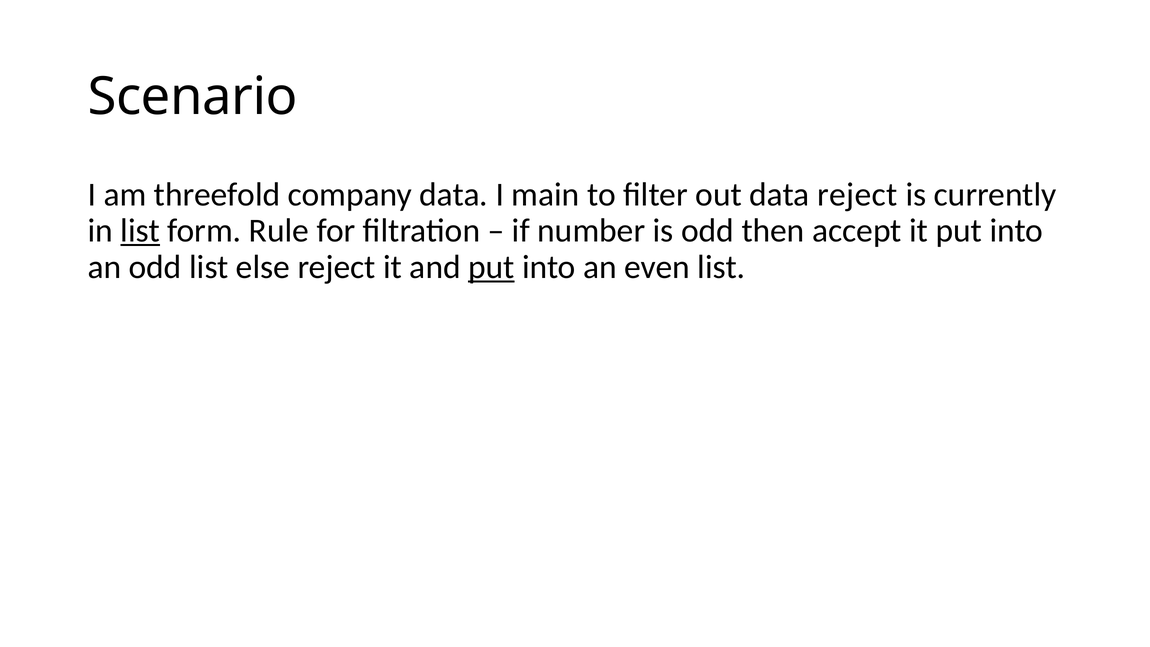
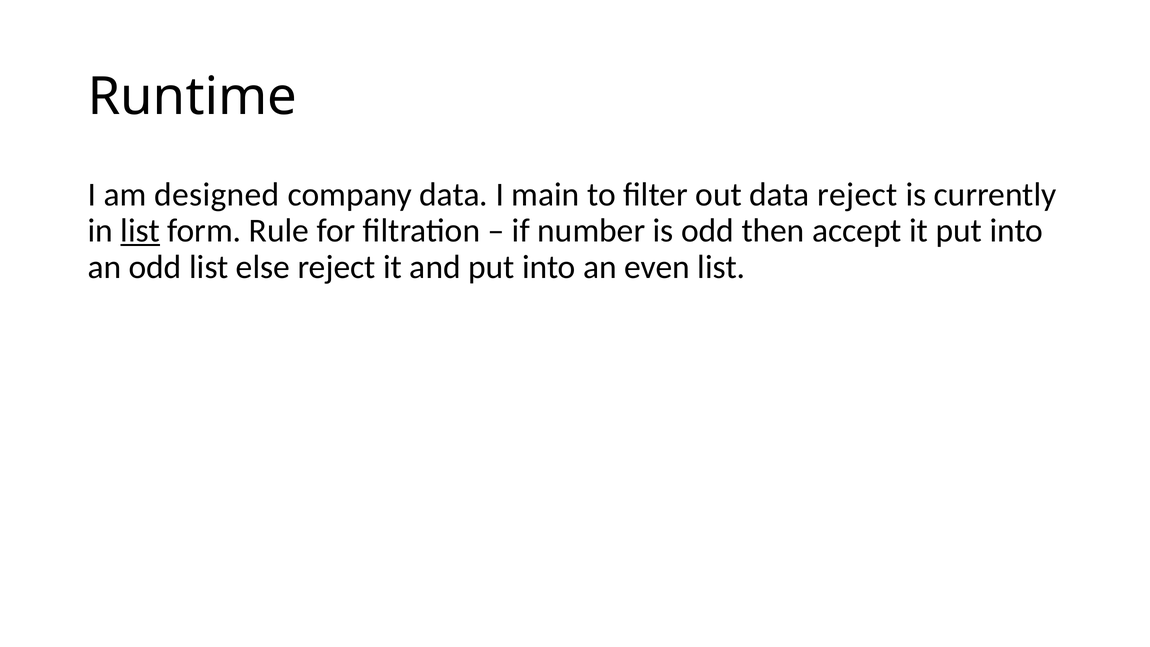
Scenario: Scenario -> Runtime (192, 97)
threefold: threefold -> designed (217, 194)
put underline: present -> none (491, 267)
